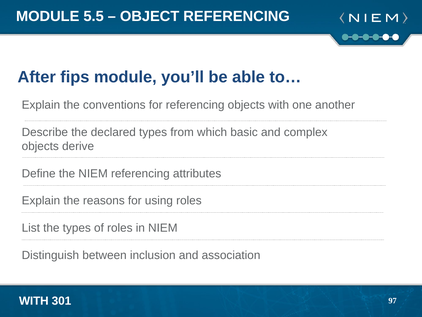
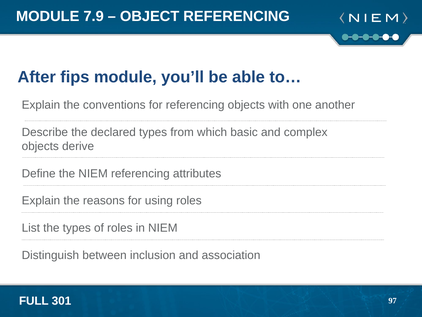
5.5: 5.5 -> 7.9 (94, 16)
WITH: WITH -> FULL (34, 301)
